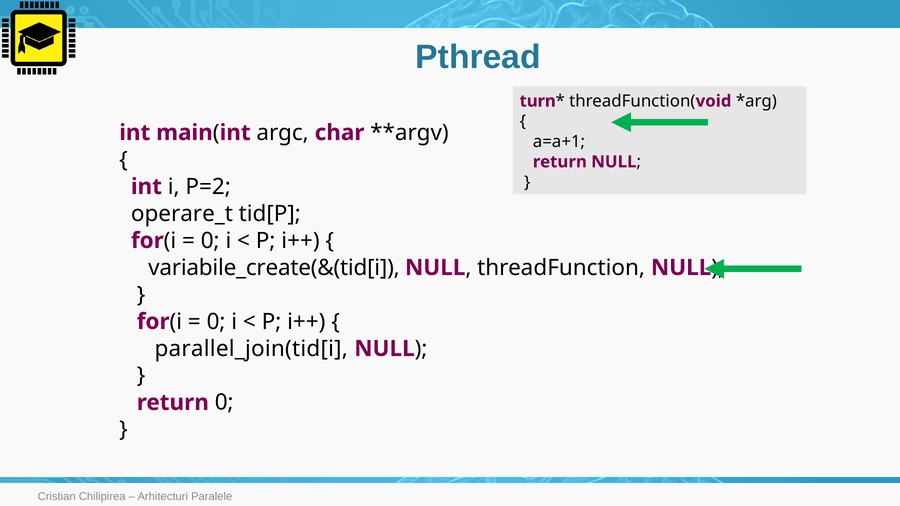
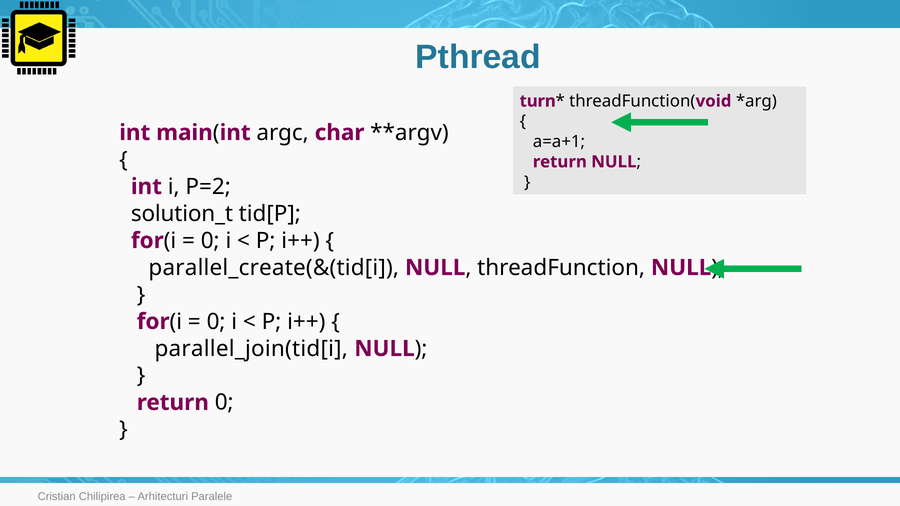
operare_t: operare_t -> solution_t (182, 214)
variabile_create(&(tid[i: variabile_create(&(tid[i -> parallel_create(&(tid[i (274, 268)
